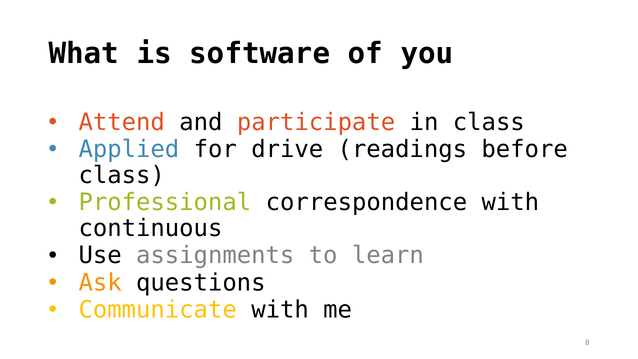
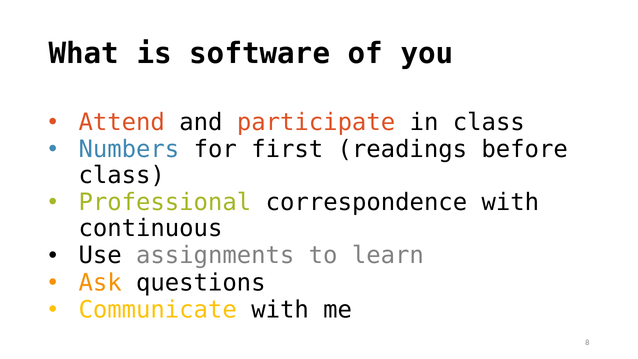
Applied: Applied -> Numbers (129, 149)
drive: drive -> first (287, 149)
